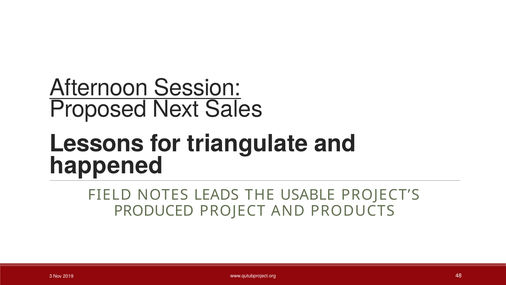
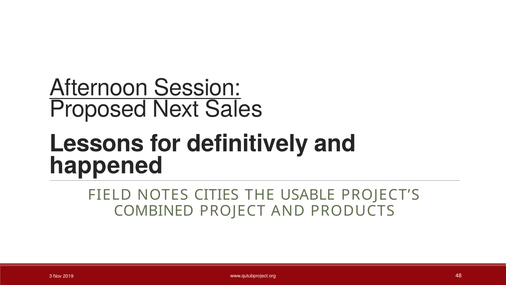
triangulate: triangulate -> definitively (248, 144)
LEADS: LEADS -> CITIES (216, 195)
PRODUCED: PRODUCED -> COMBINED (154, 211)
